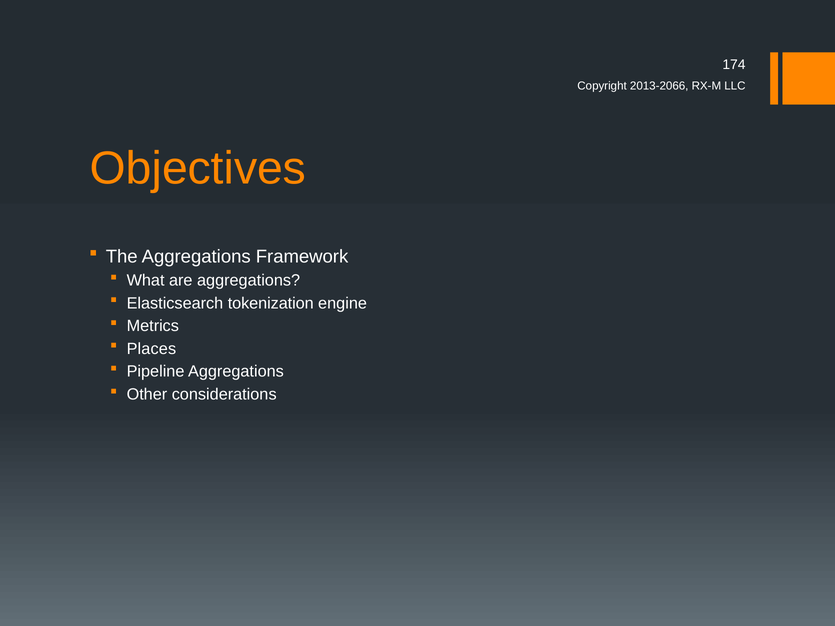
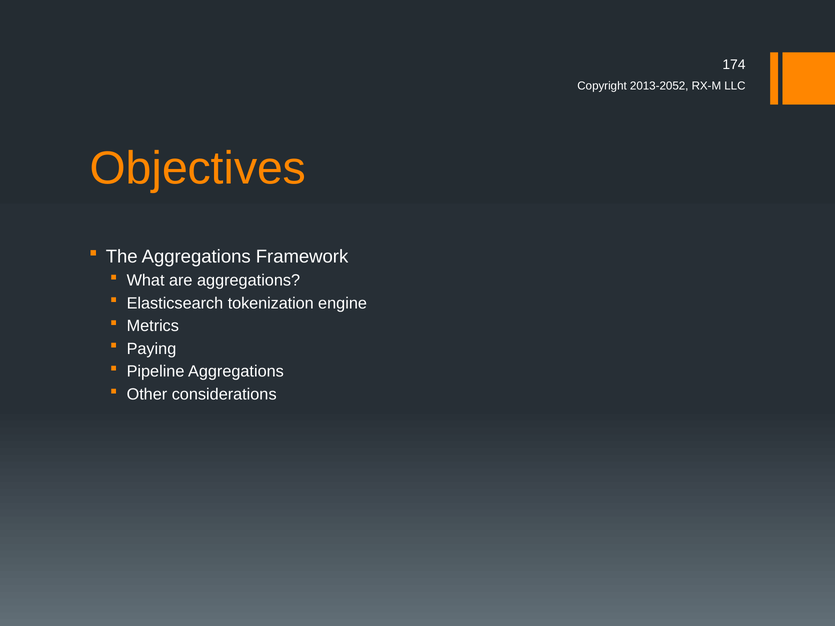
2013-2066: 2013-2066 -> 2013-2052 (659, 86)
Places: Places -> Paying (151, 349)
